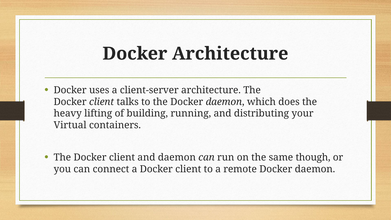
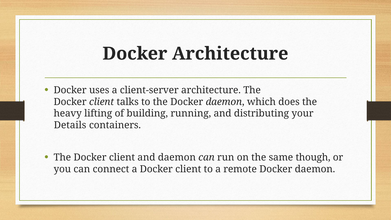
Virtual: Virtual -> Details (70, 125)
